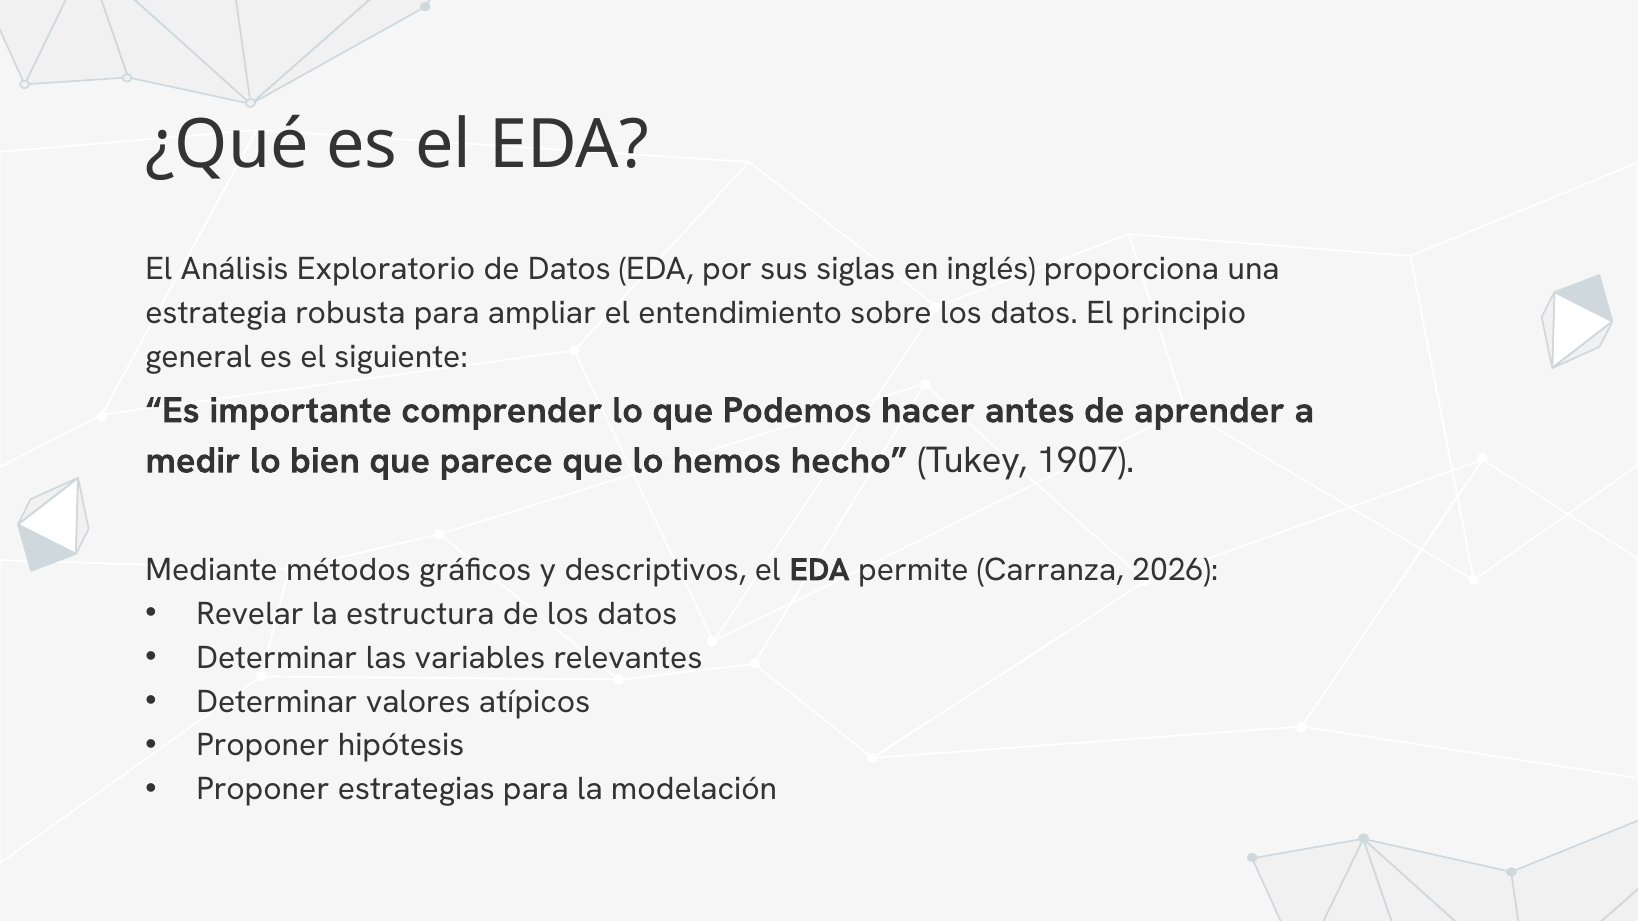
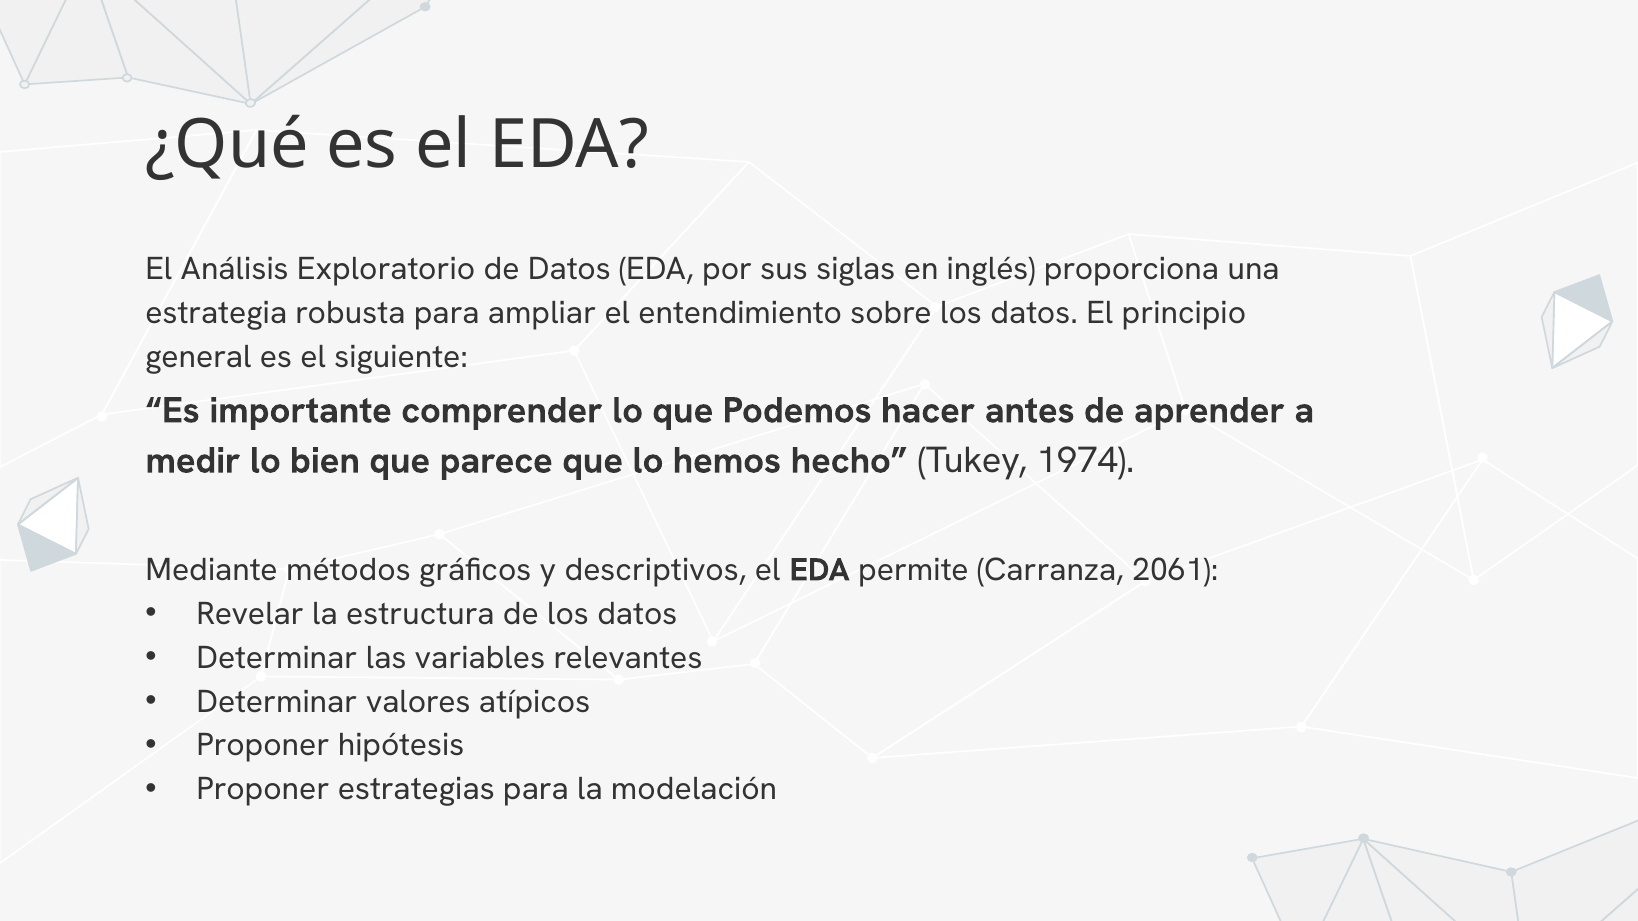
1907: 1907 -> 1974 (1086, 461)
2026: 2026 -> 2061 (1175, 570)
